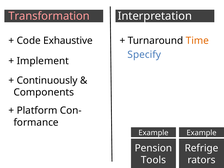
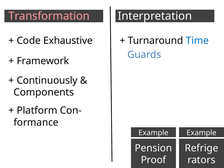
Time colour: orange -> blue (197, 41)
Specify: Specify -> Guards (144, 55)
Implement: Implement -> Framework (43, 61)
Tools: Tools -> Proof (153, 160)
